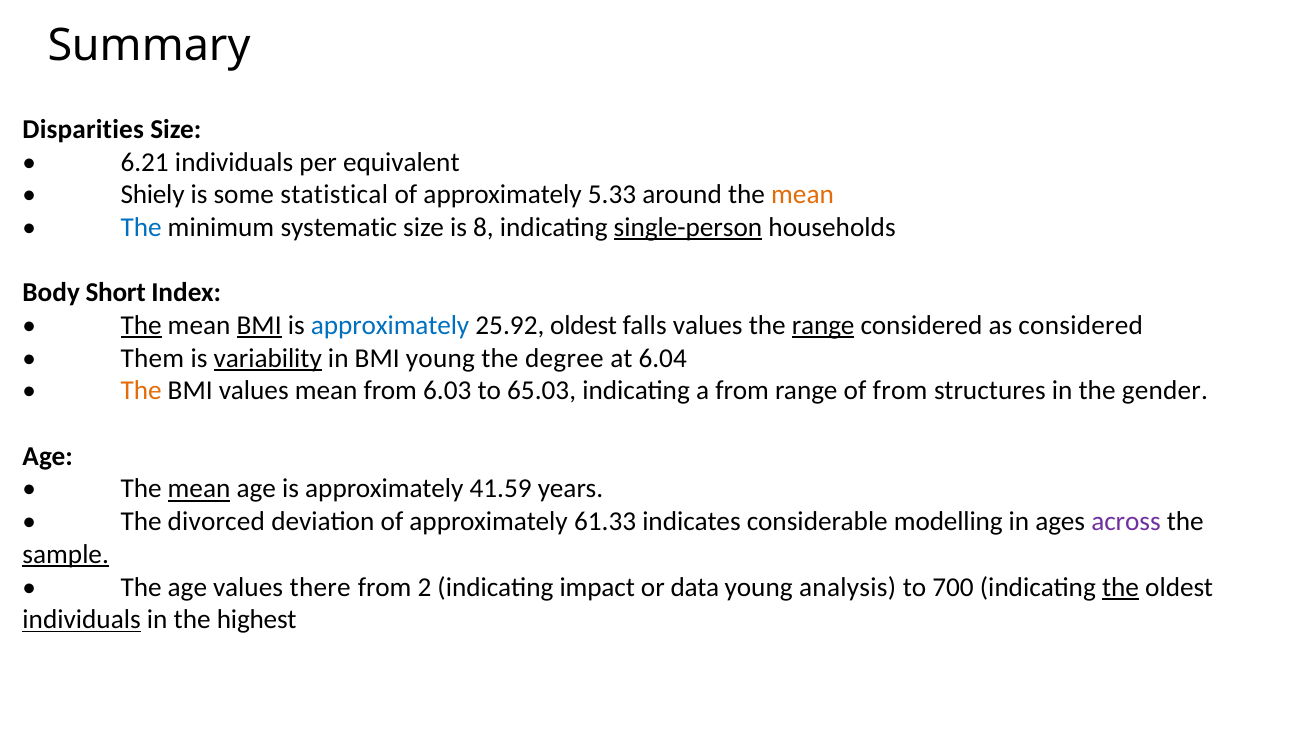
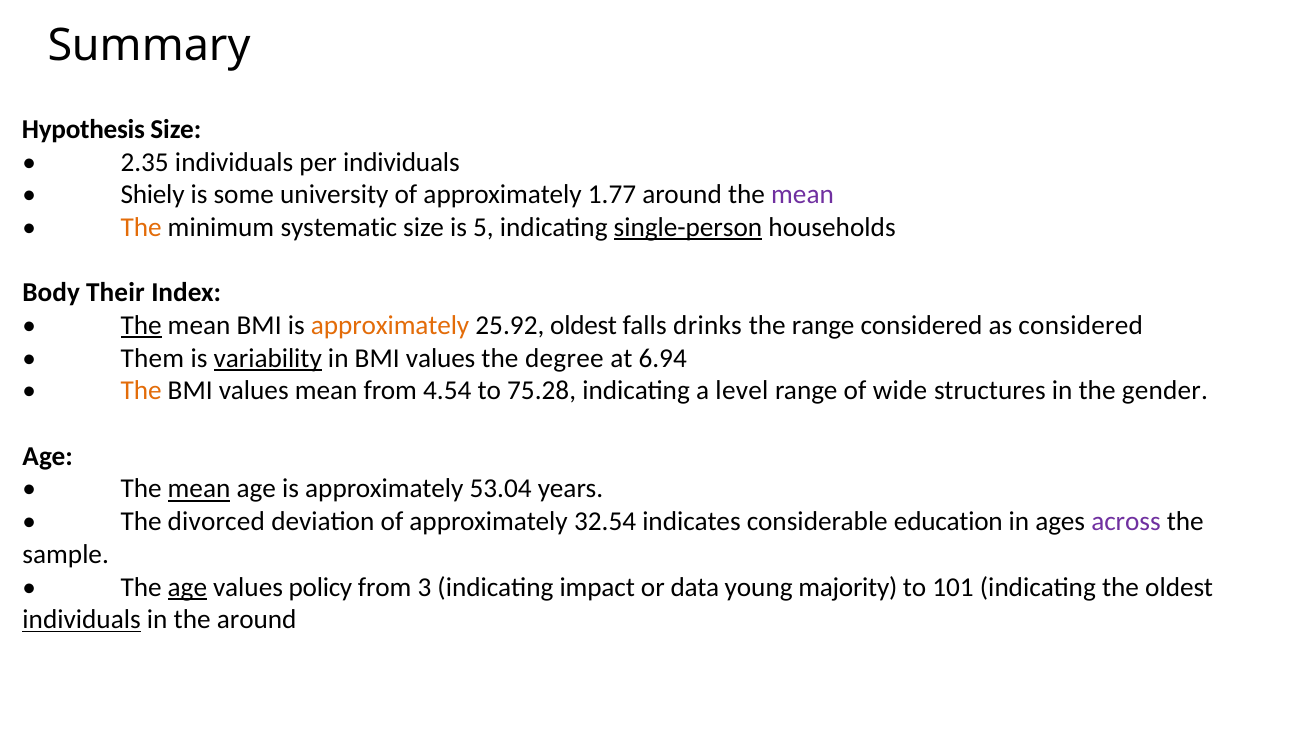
Disparities: Disparities -> Hypothesis (83, 130)
6.21: 6.21 -> 2.35 (145, 162)
per equivalent: equivalent -> individuals (401, 162)
statistical: statistical -> university (334, 195)
5.33: 5.33 -> 1.77 (612, 195)
mean colour: orange -> purple (803, 195)
The colour: blue -> orange (141, 228)
8: 8 -> 5 (483, 228)
Short: Short -> Their (115, 293)
BMI underline: present -> none (259, 326)
approximately colour: blue -> orange (390, 326)
falls values: values -> drinks (708, 326)
range underline: present -> none (823, 326)
in BMI young: young -> values (441, 358)
6.04: 6.04 -> 6.94 (663, 358)
6.03: 6.03 -> 4.54 (447, 391)
65.03: 65.03 -> 75.28 (542, 391)
a from: from -> level (742, 391)
of from: from -> wide (900, 391)
41.59: 41.59 -> 53.04 (501, 489)
61.33: 61.33 -> 32.54 (605, 522)
modelling: modelling -> education (948, 522)
sample underline: present -> none (66, 554)
age underline: none -> present (187, 587)
there: there -> policy (321, 587)
2: 2 -> 3 (424, 587)
analysis: analysis -> majority (848, 587)
700: 700 -> 101 (953, 587)
the underline: present -> none (1121, 587)
the highest: highest -> around (257, 620)
